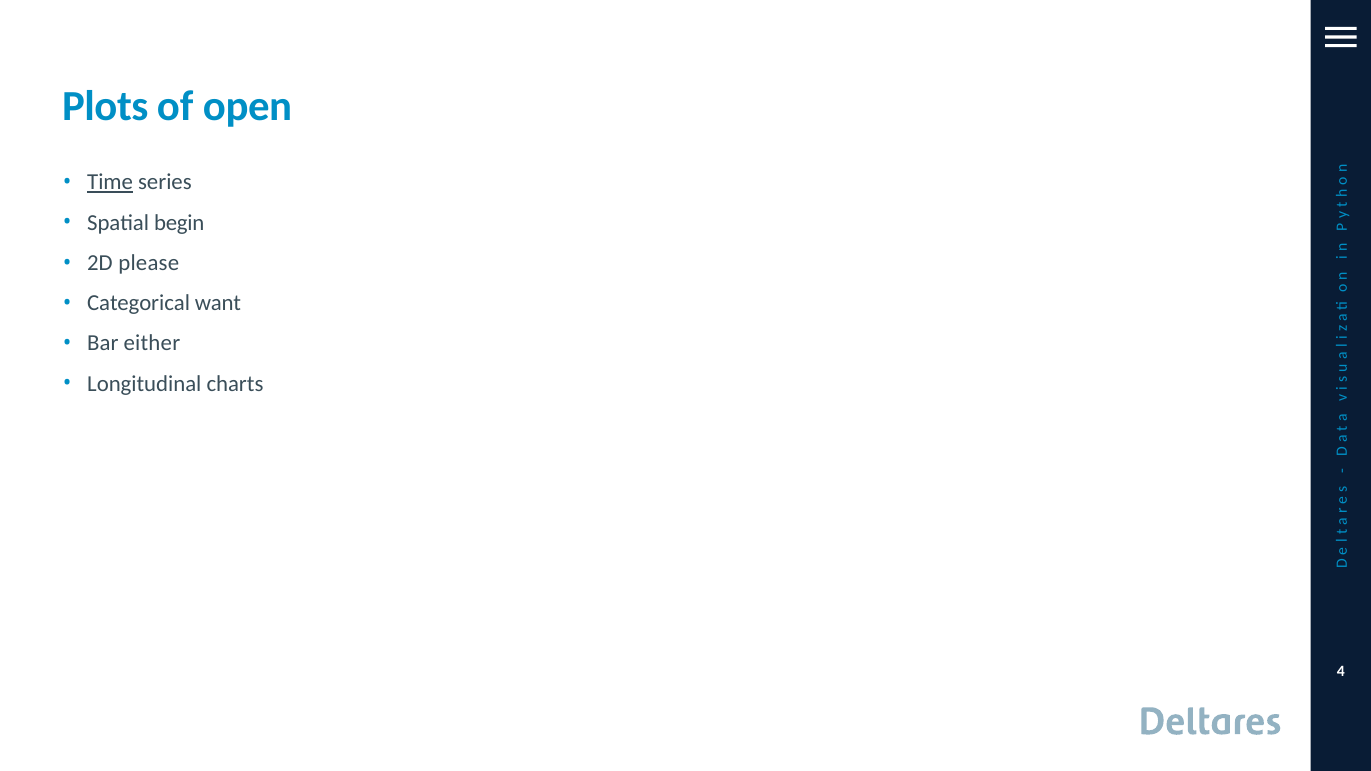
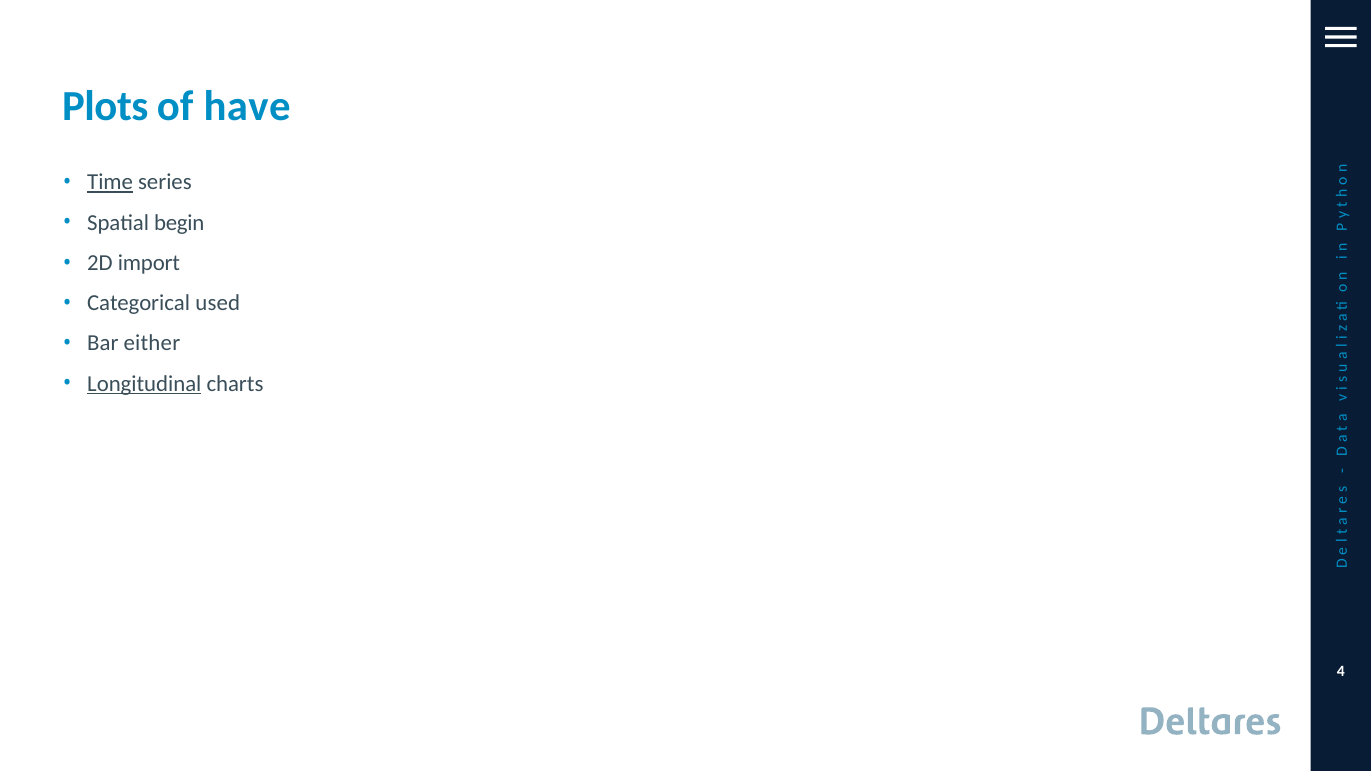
open: open -> have (247, 106)
please: please -> import (149, 263)
want: want -> used (218, 303)
Longitudinal underline: none -> present (144, 384)
